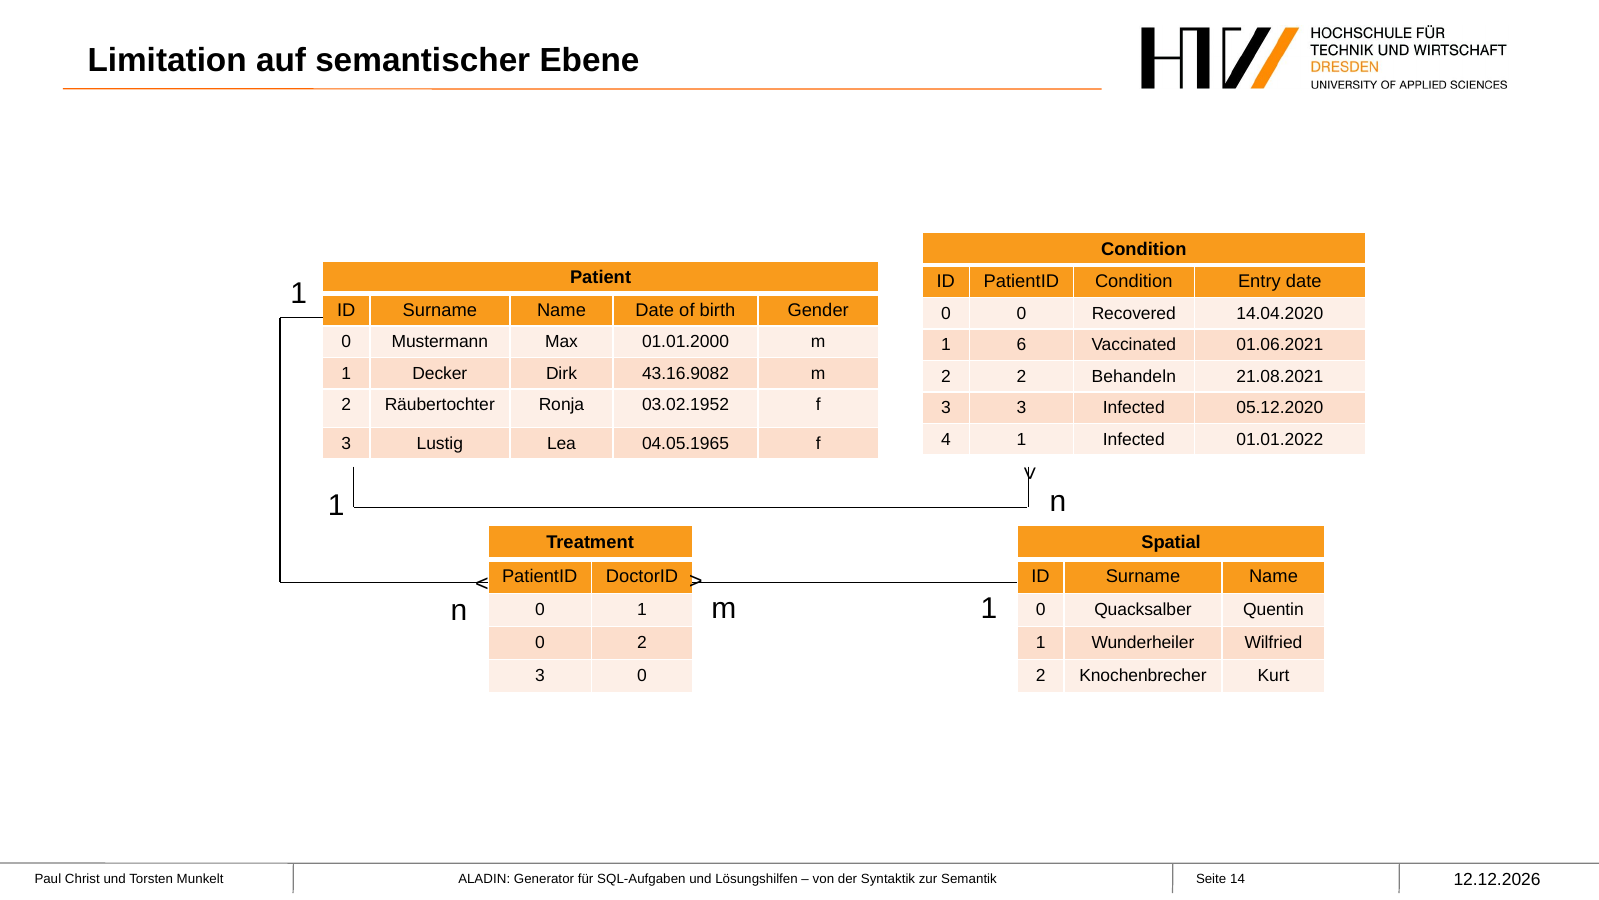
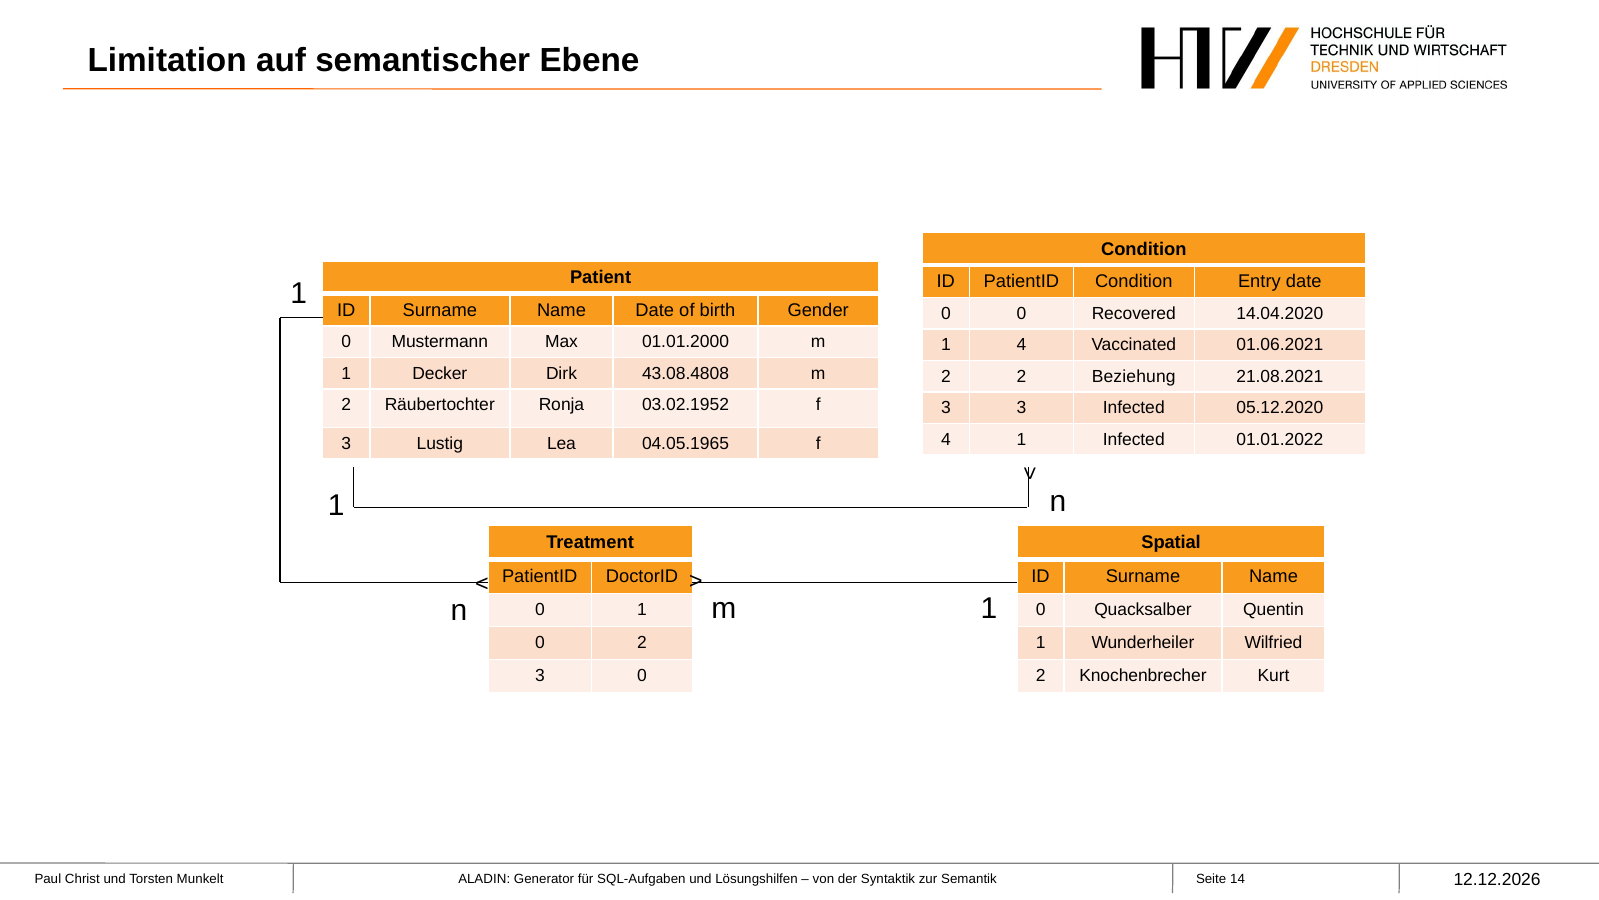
1 6: 6 -> 4 (1022, 345)
43.16.9082: 43.16.9082 -> 43.08.4808 (686, 373)
Behandeln: Behandeln -> Beziehung (1134, 376)
